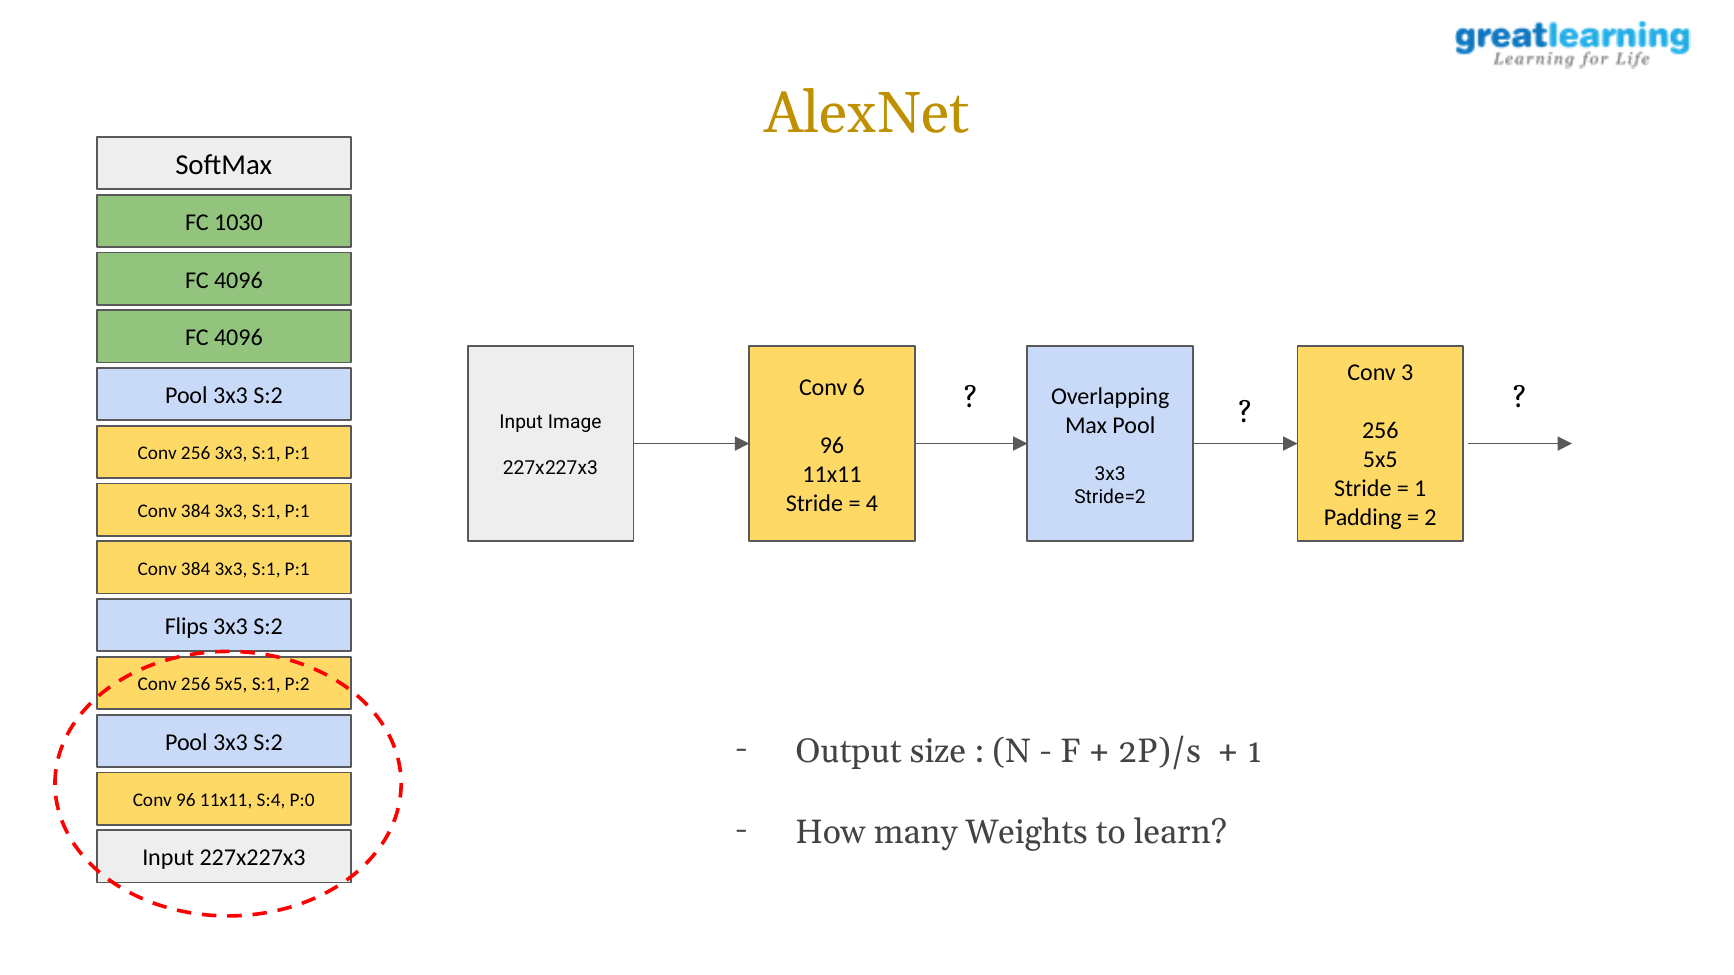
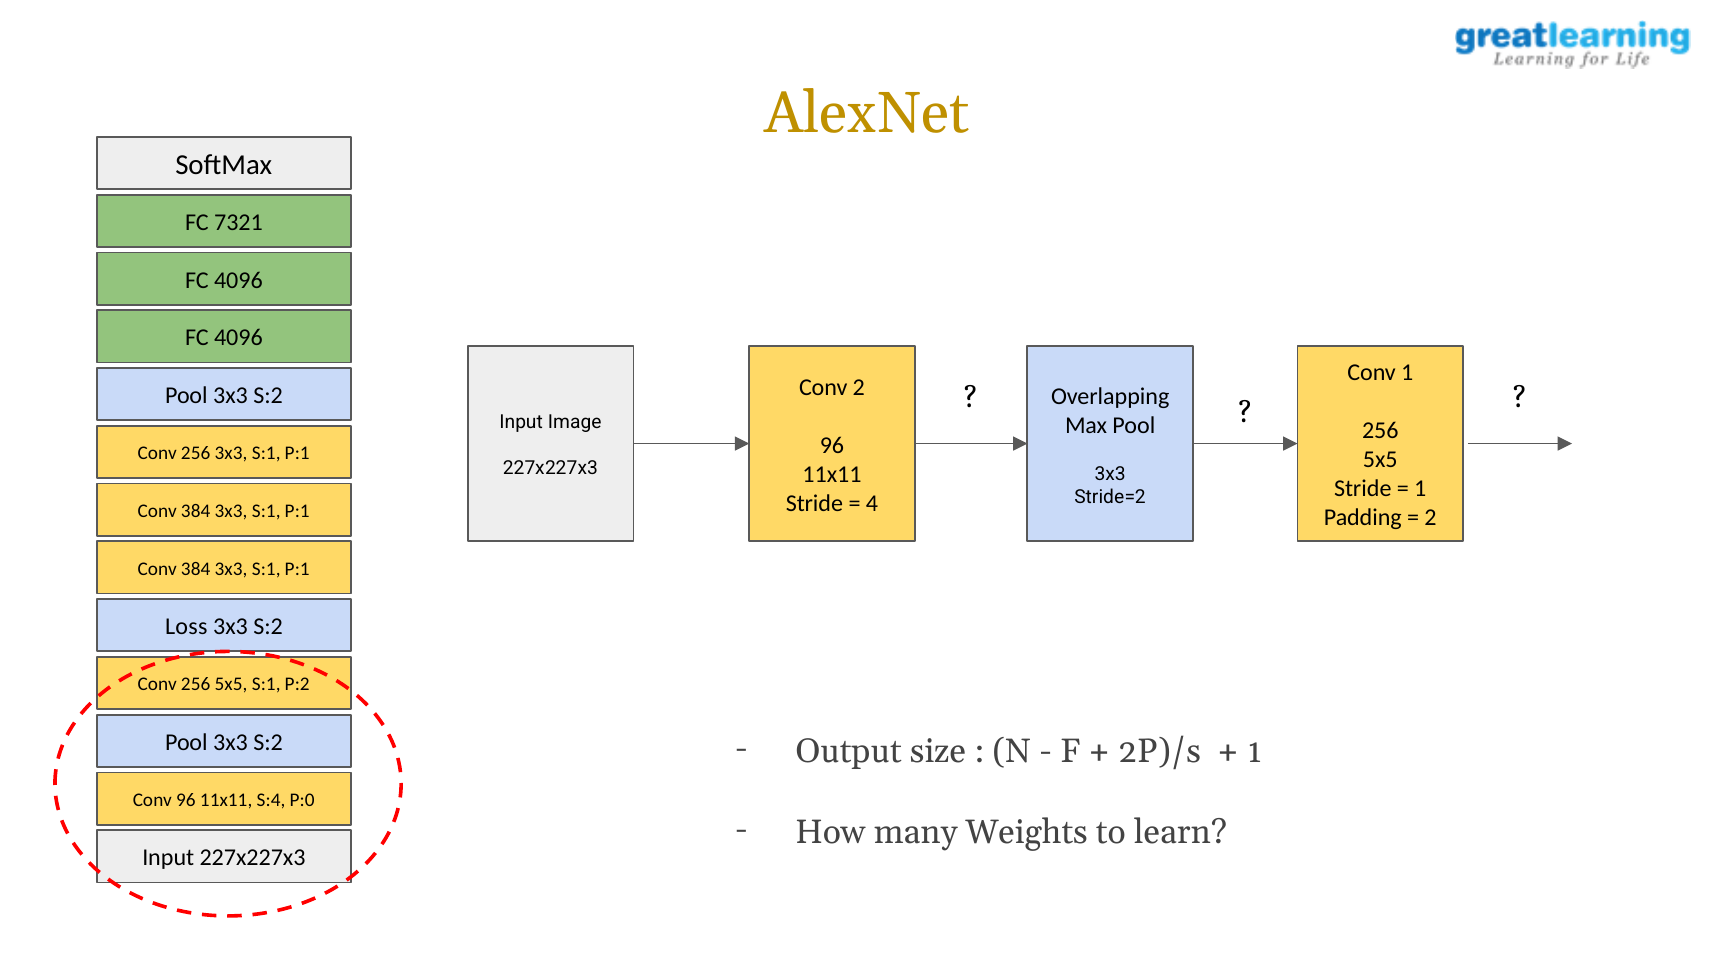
1030: 1030 -> 7321 (238, 223)
Conv 3: 3 -> 1 (1407, 373)
Conv 6: 6 -> 2 (859, 388)
Flips: Flips -> Loss (186, 627)
